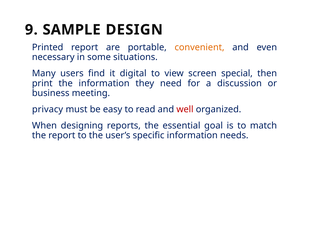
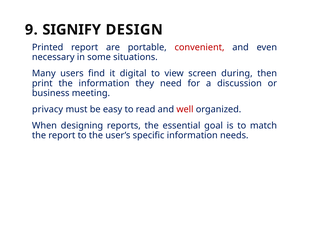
SAMPLE: SAMPLE -> SIGNIFY (72, 30)
convenient colour: orange -> red (200, 47)
special: special -> during (237, 73)
